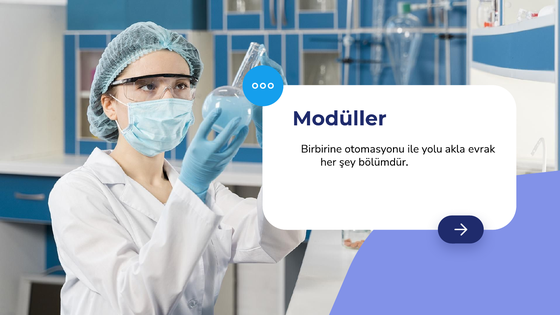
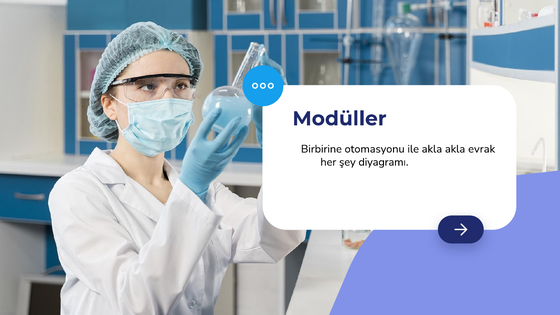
ile yolu: yolu -> akla (432, 149)
bölümdür: bölümdür -> diyagramı (383, 162)
